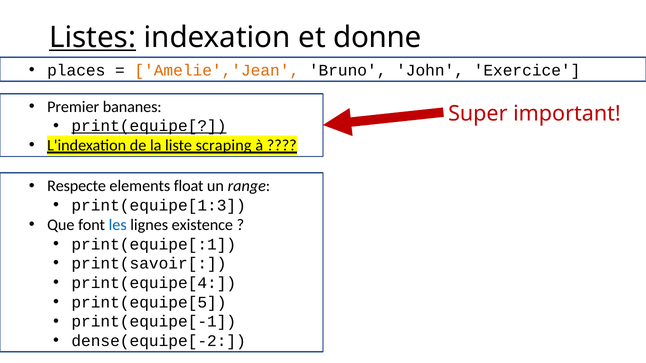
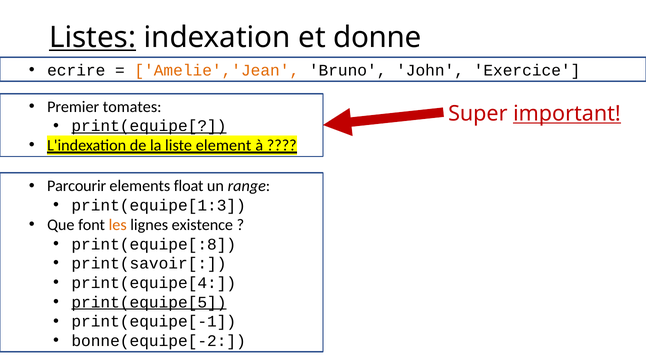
places: places -> ecrire (76, 70)
bananes: bananes -> tomates (132, 107)
important underline: none -> present (567, 114)
scraping: scraping -> element (224, 146)
Respecte: Respecte -> Parcourir (77, 186)
les colour: blue -> orange (118, 225)
print(equipe[:1: print(equipe[:1 -> print(equipe[:8 (154, 244)
print(equipe[5 underline: none -> present (149, 303)
dense(equipe[-2: dense(equipe[-2 -> bonne(equipe[-2 (159, 341)
